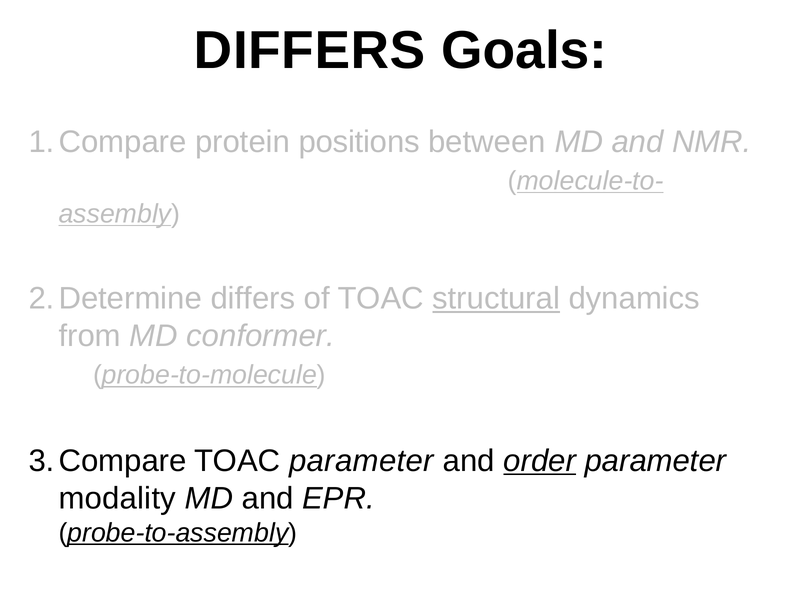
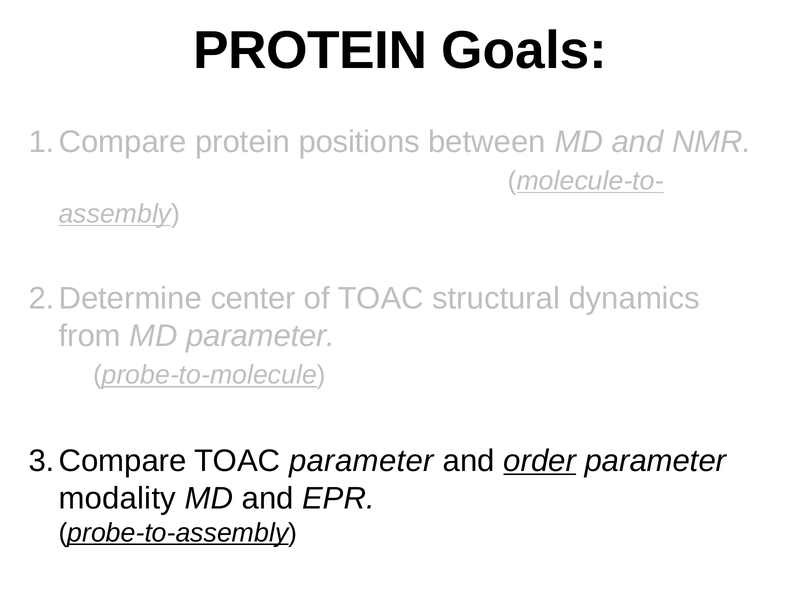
DIFFERS: DIFFERS -> PROTEIN (310, 50)
differs: differs -> center (253, 299)
structural underline: present -> none (496, 299)
MD conformer: conformer -> parameter (261, 336)
